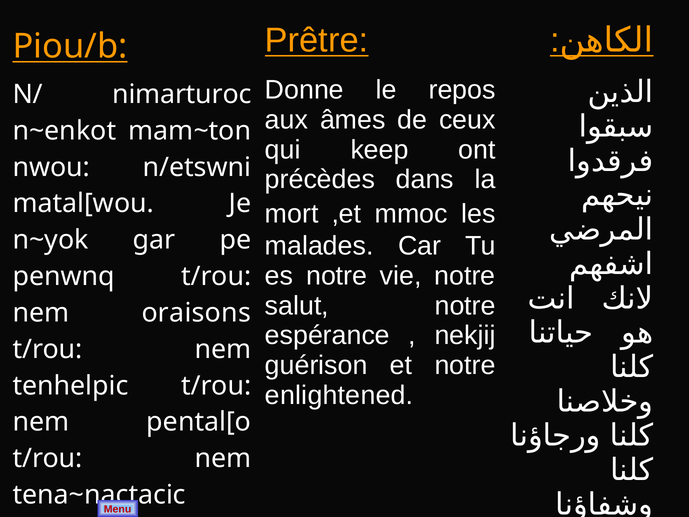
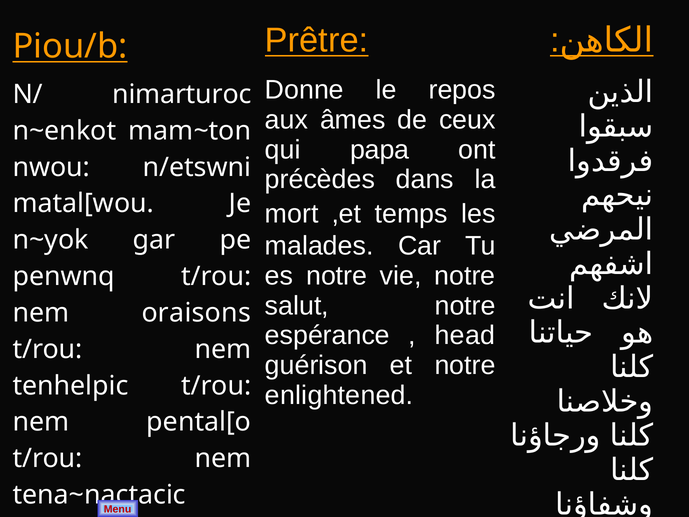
keep: keep -> papa (380, 150)
mmoc: mmoc -> temps (411, 214)
nekjij: nekjij -> head (465, 335)
